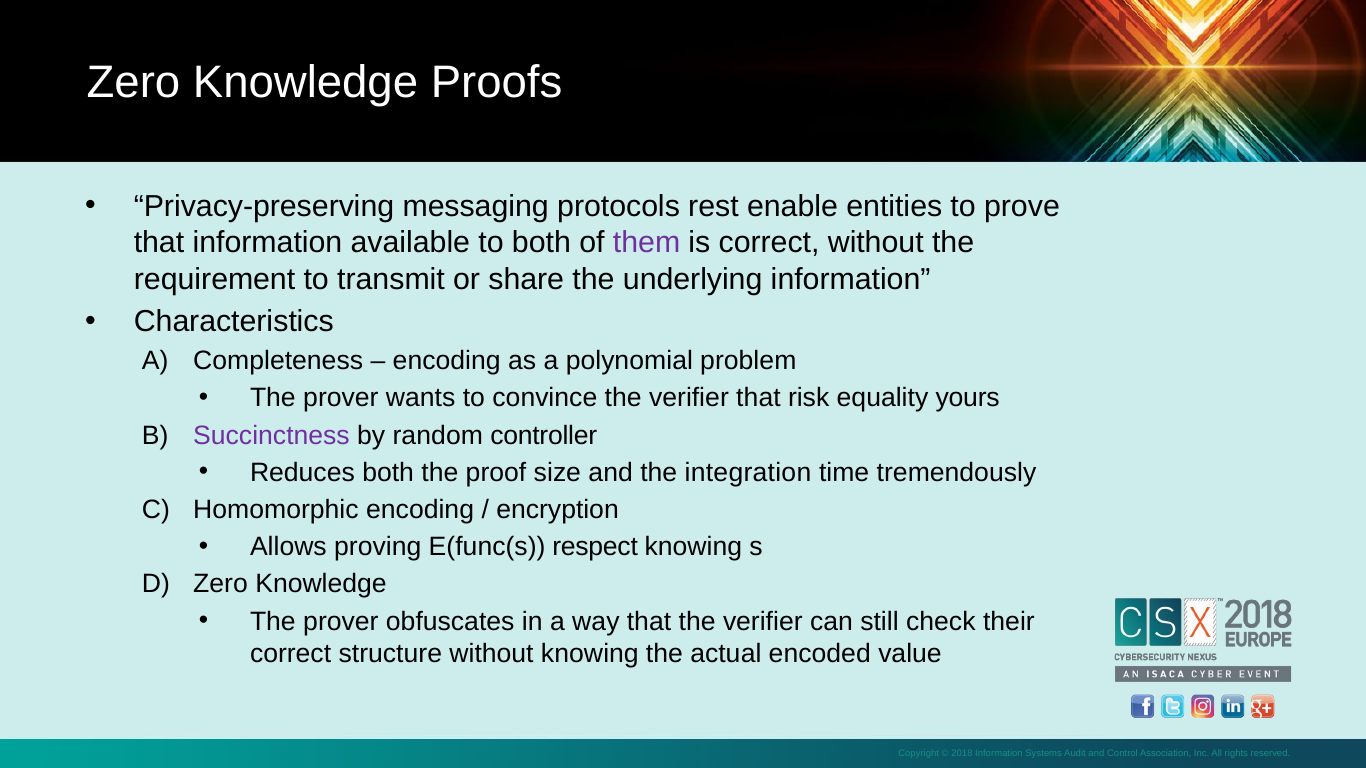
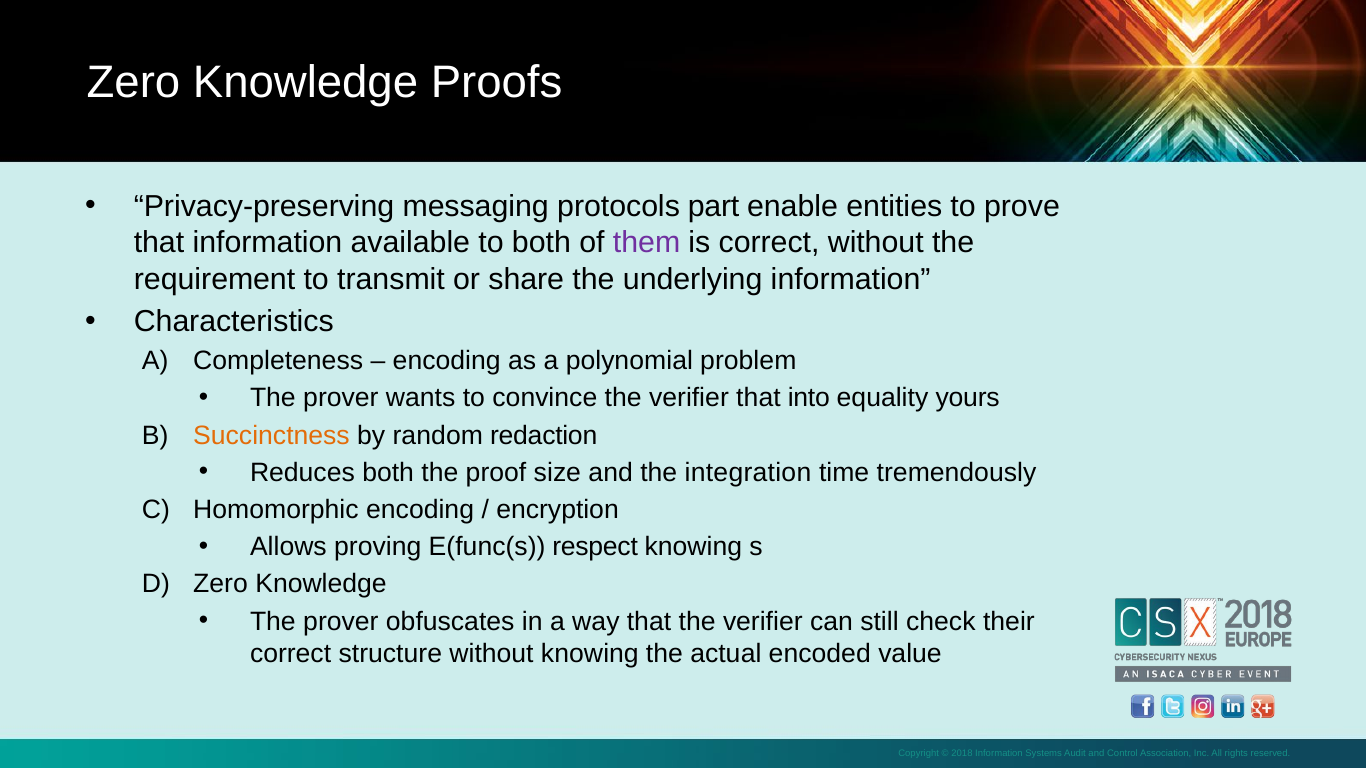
rest: rest -> part (714, 207)
risk: risk -> into (809, 398)
Succinctness colour: purple -> orange (271, 436)
controller: controller -> redaction (544, 436)
